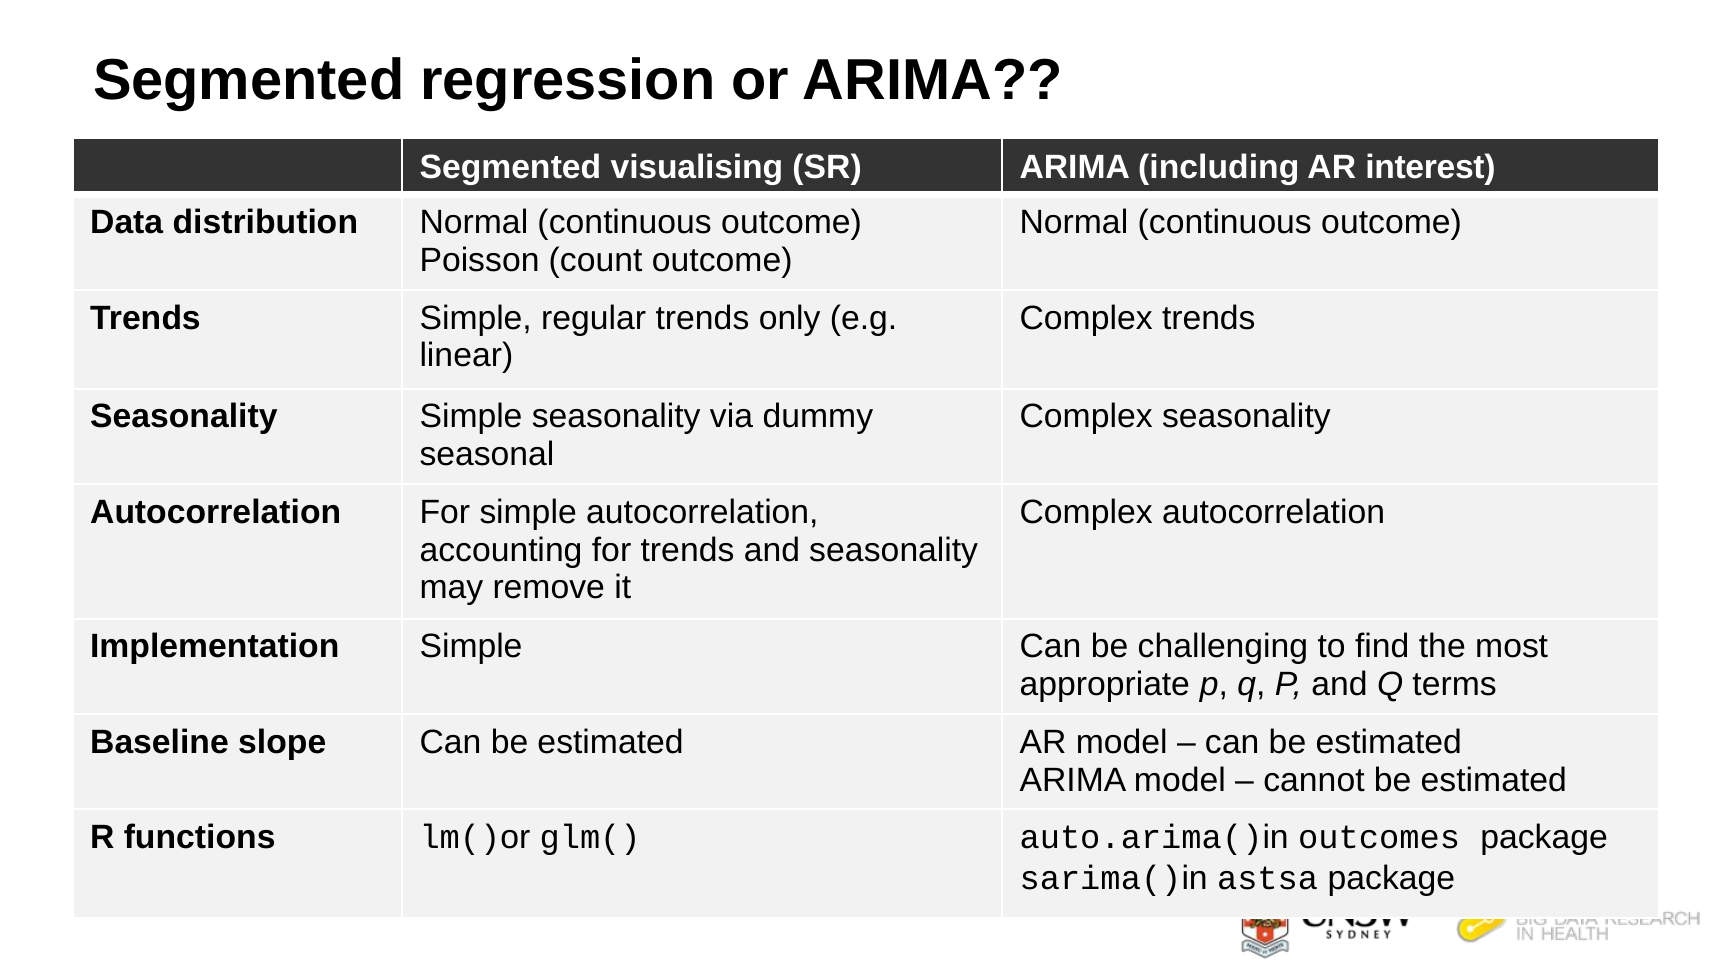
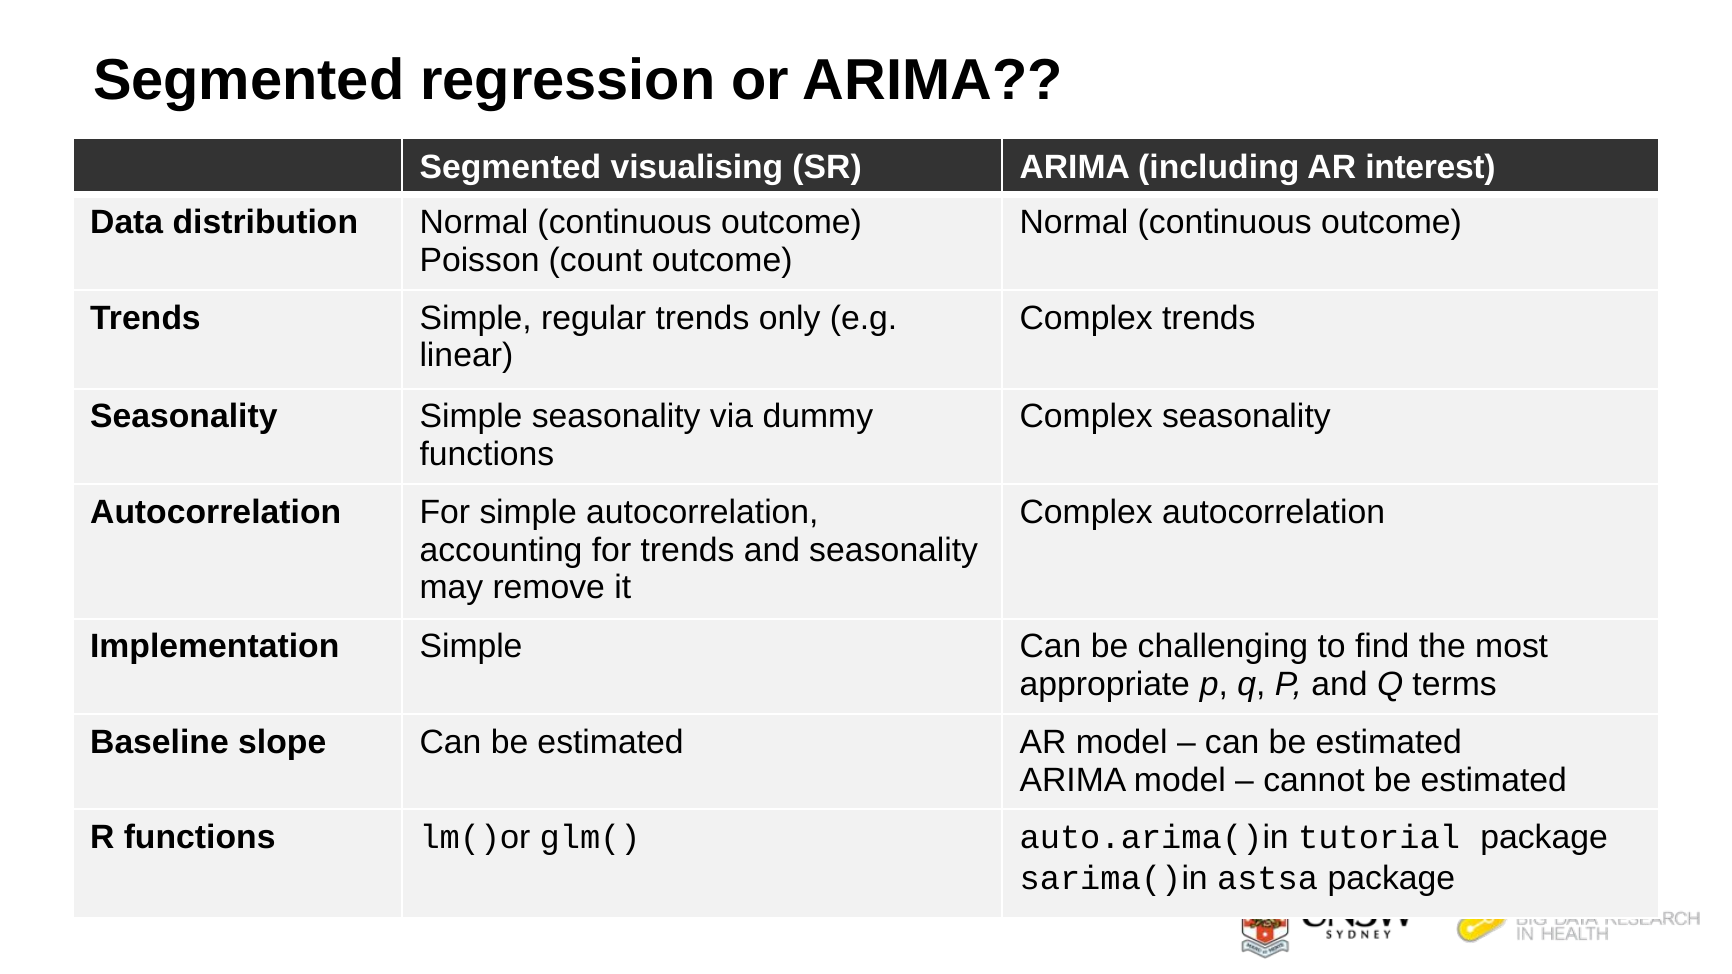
seasonal: seasonal -> functions (487, 455)
outcomes: outcomes -> tutorial (1379, 838)
